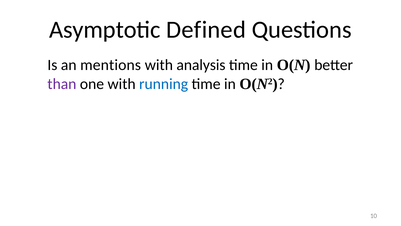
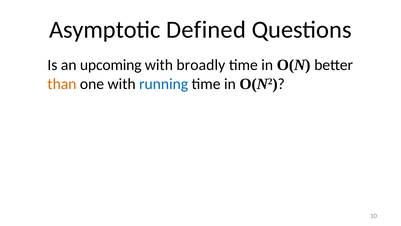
mentions: mentions -> upcoming (111, 65)
analysis: analysis -> broadly (201, 65)
than colour: purple -> orange (62, 84)
